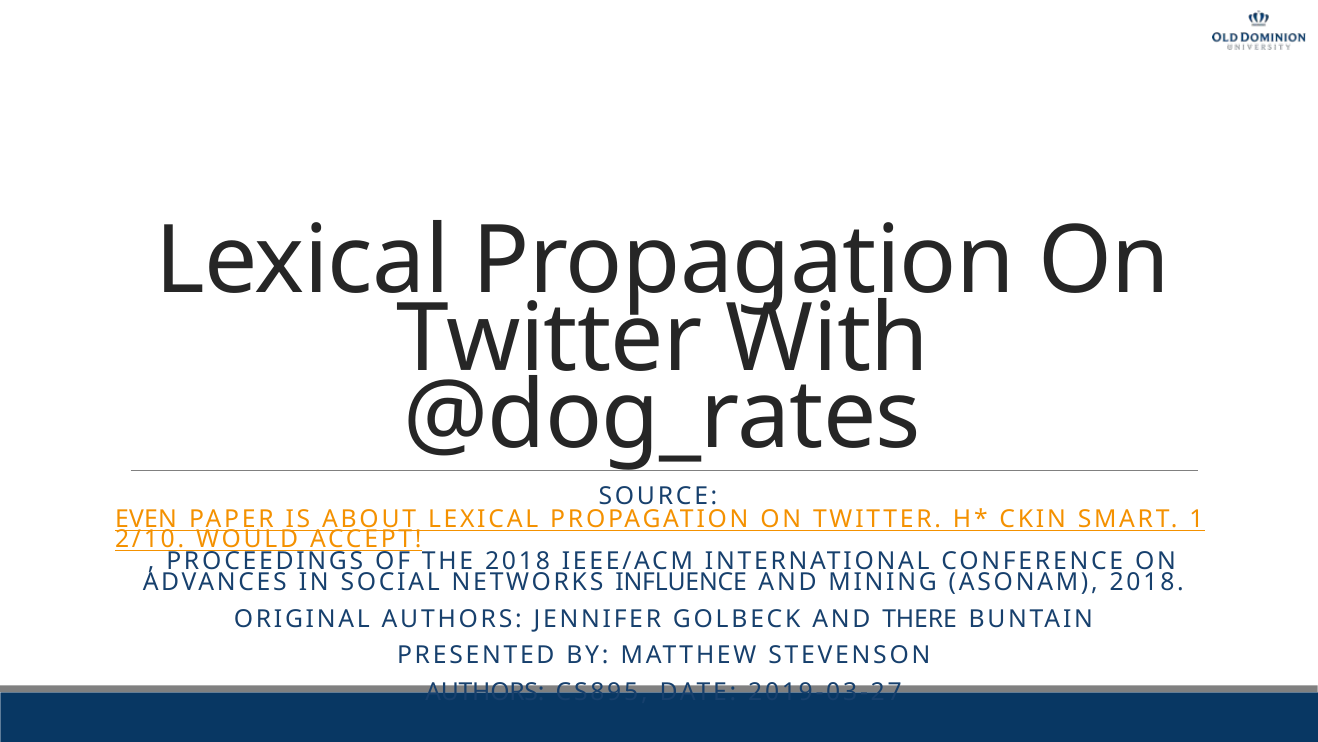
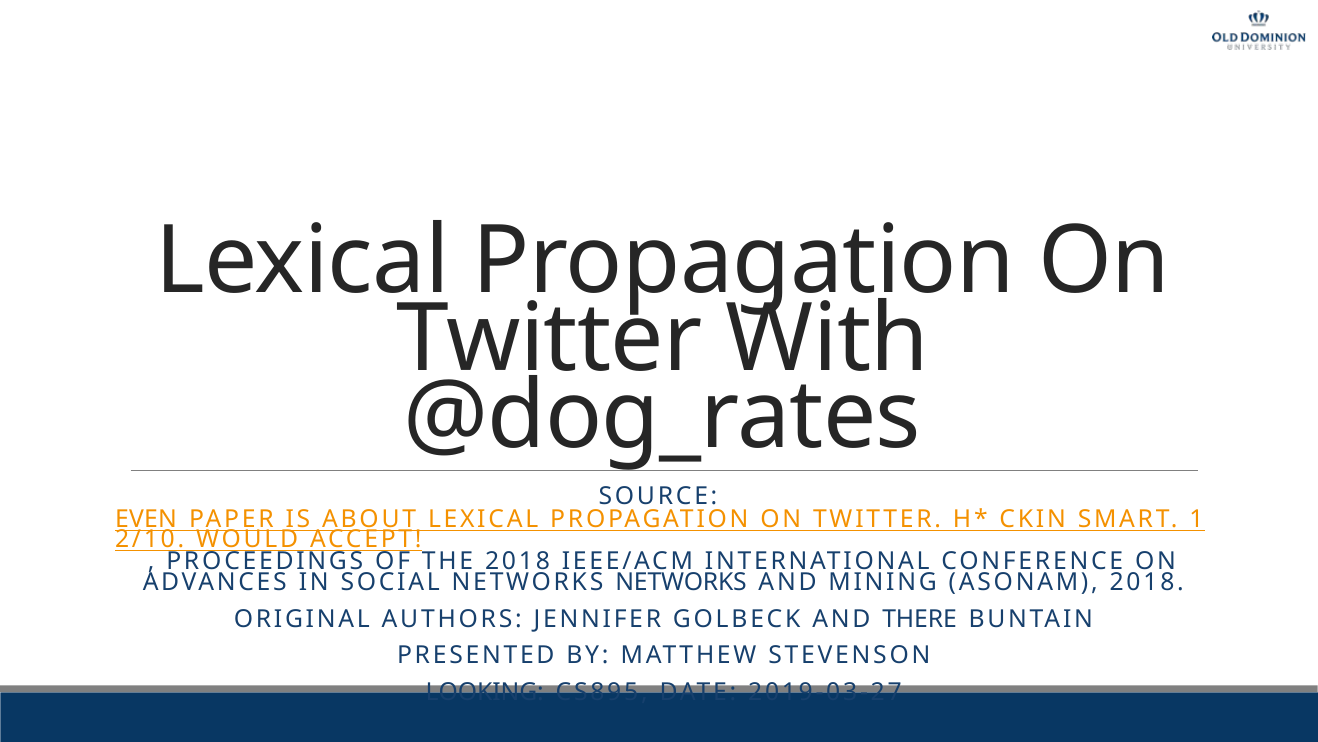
NETWORKS INFLUENCE: INFLUENCE -> NETWORKS (681, 582)
AUTHORS: AUTHORS -> LOOKING (485, 692)
